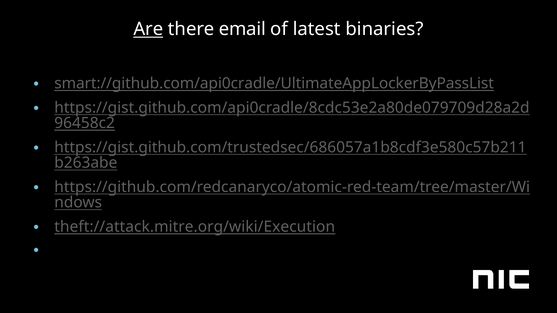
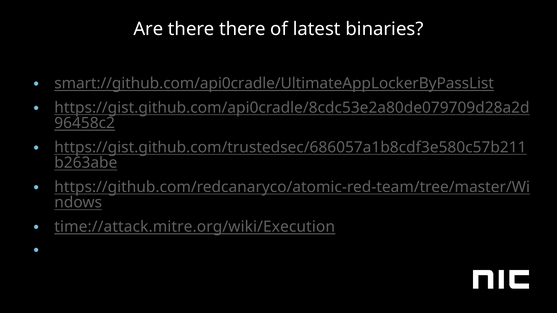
Are underline: present -> none (148, 29)
there email: email -> there (242, 29)
theft://attack.mitre.org/wiki/Execution: theft://attack.mitre.org/wiki/Execution -> time://attack.mitre.org/wiki/Execution (195, 227)
